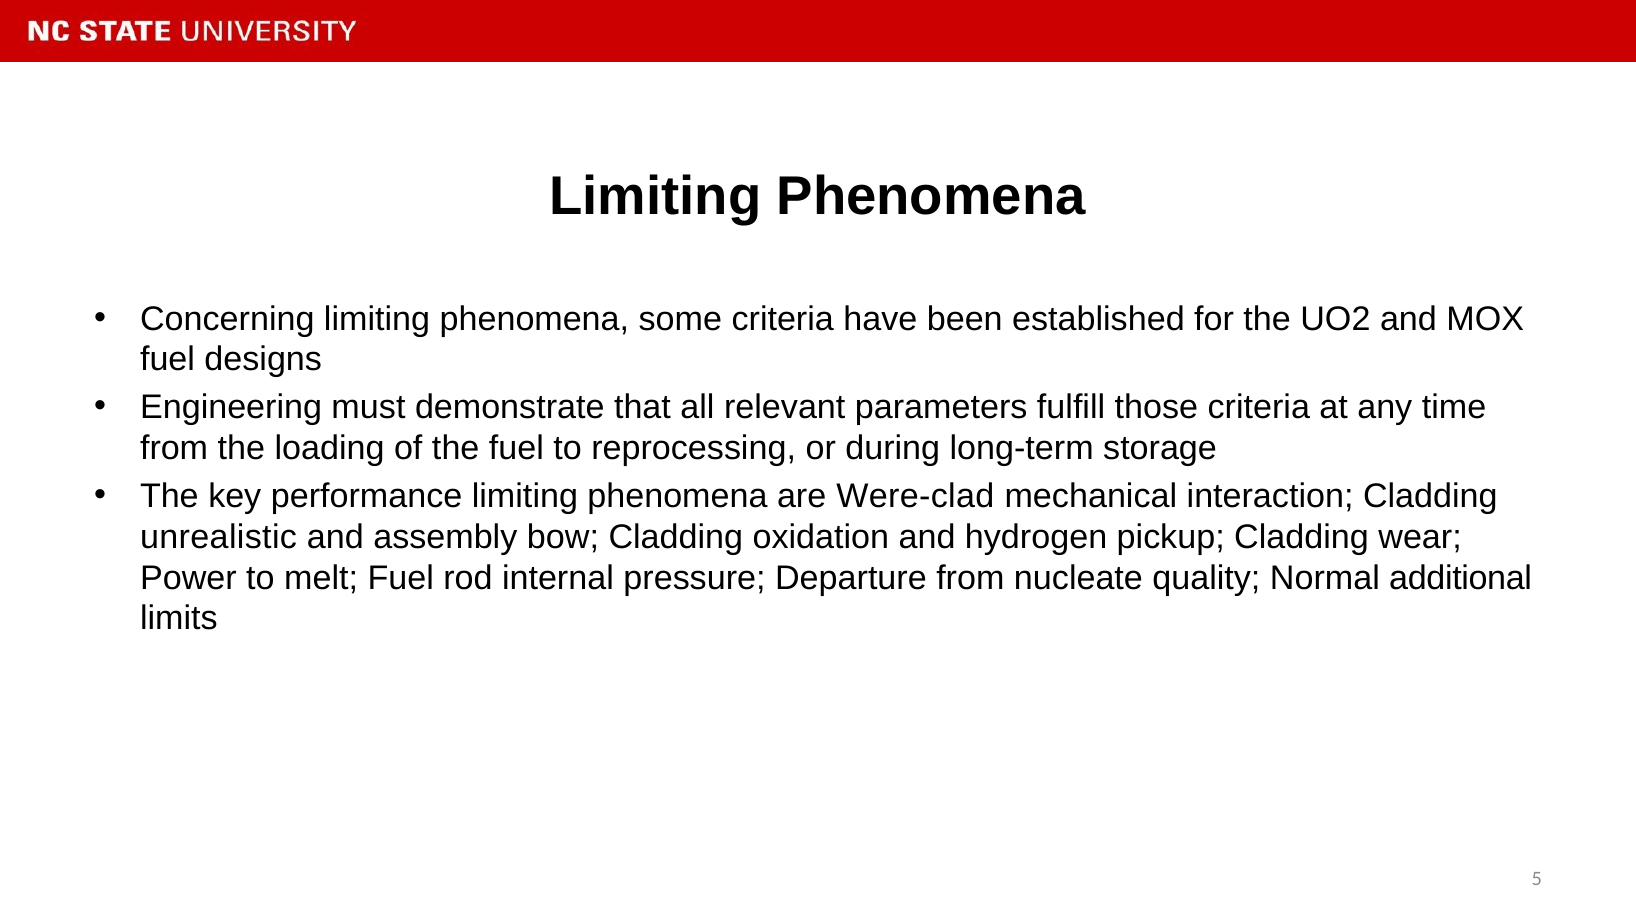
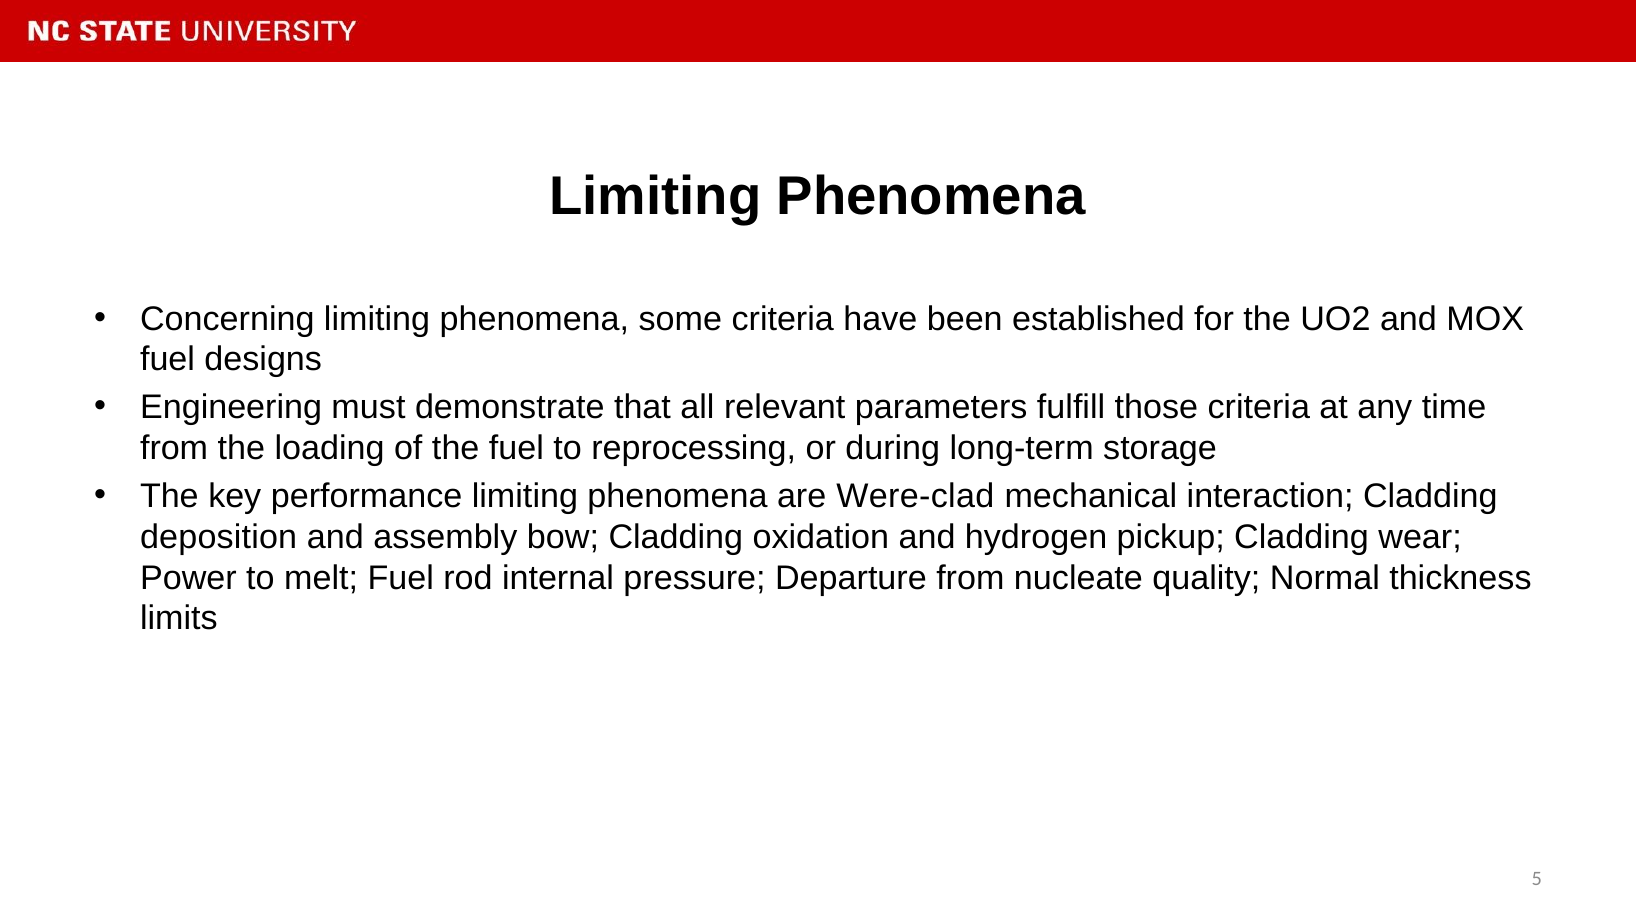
unrealistic: unrealistic -> deposition (219, 537)
additional: additional -> thickness (1460, 578)
